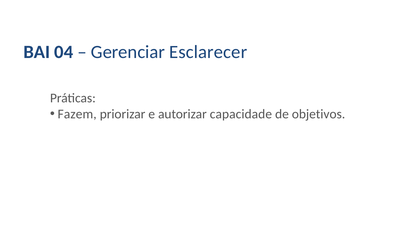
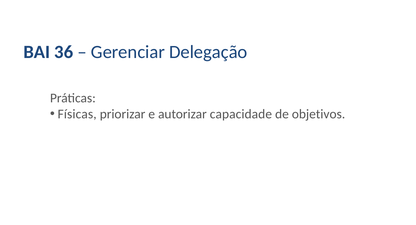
04: 04 -> 36 (64, 52)
Esclarecer: Esclarecer -> Delegação (208, 52)
Fazem: Fazem -> Físicas (77, 115)
